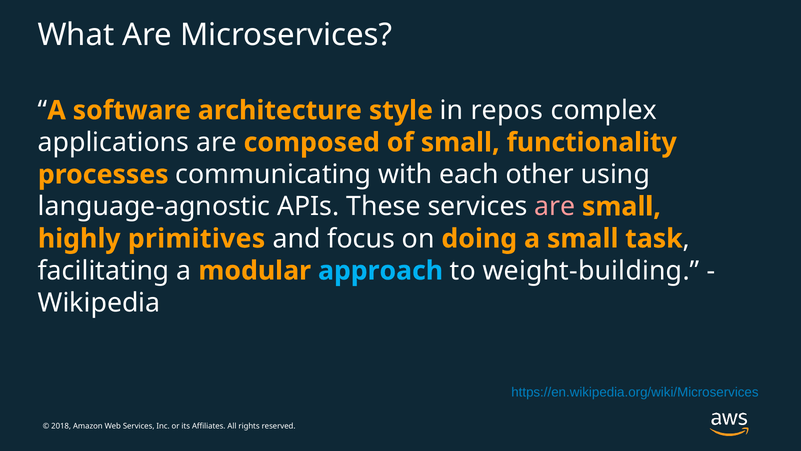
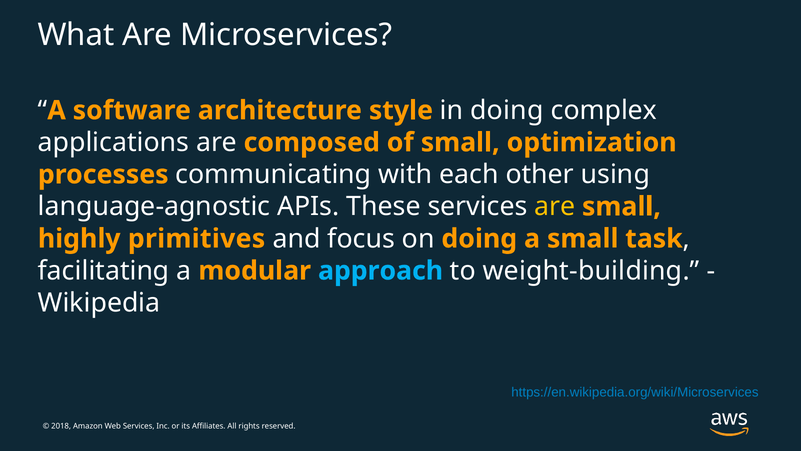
in repos: repos -> doing (507, 110)
functionality: functionality -> optimization (592, 142)
are colour: pink -> yellow (555, 206)
